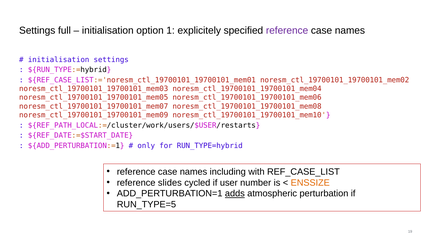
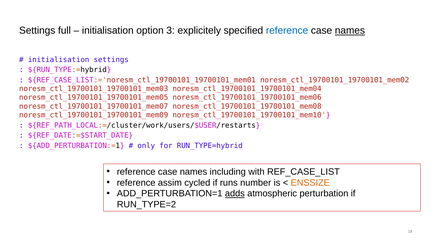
1: 1 -> 3 (171, 30)
reference colour: purple -> blue (287, 30)
names underline: none -> present (350, 30)
slides: slides -> assim (170, 182)
user: user -> runs (229, 182)
RUN_TYPE=5: RUN_TYPE=5 -> RUN_TYPE=2 (146, 204)
